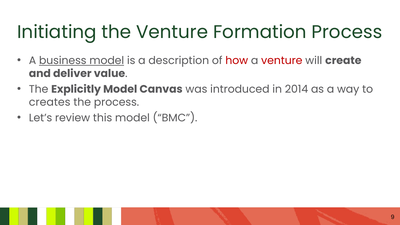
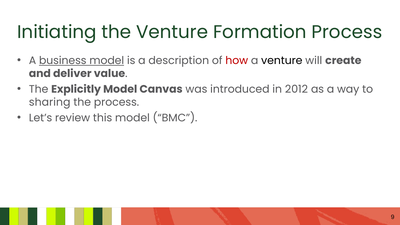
venture colour: red -> black (282, 61)
2014: 2014 -> 2012 (296, 89)
creates: creates -> sharing (50, 102)
